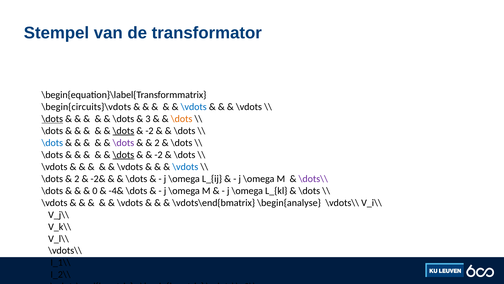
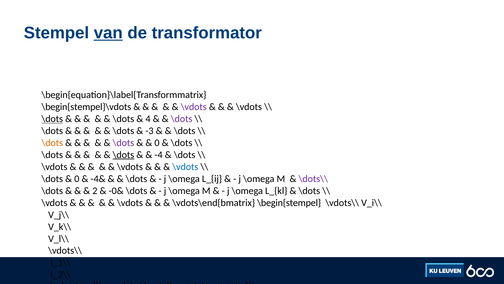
van underline: none -> present (108, 33)
\begin{circuits}\vdots: \begin{circuits}\vdots -> \begin{stempel}\vdots (86, 107)
\vdots colour: blue -> purple (194, 107)
3: 3 -> 4 (148, 119)
\dots colour: orange -> purple (182, 119)
\dots underline: present -> none (123, 131)
-2: -2 -> -3 (149, 131)
\dots colour: blue -> orange (52, 143)
2: 2 -> 0 (157, 143)
-2: -2 -> -4 (159, 155)
2: 2 -> 0 (77, 178)
-2&: -2& -> -4& (98, 178)
0: 0 -> 2 (95, 190)
-4&: -4& -> -0& (116, 190)
\begin{analyse: \begin{analyse -> \begin{stempel (289, 202)
